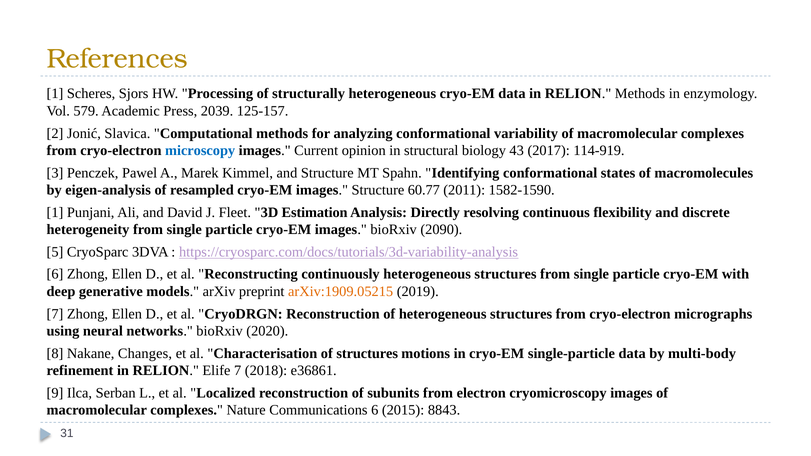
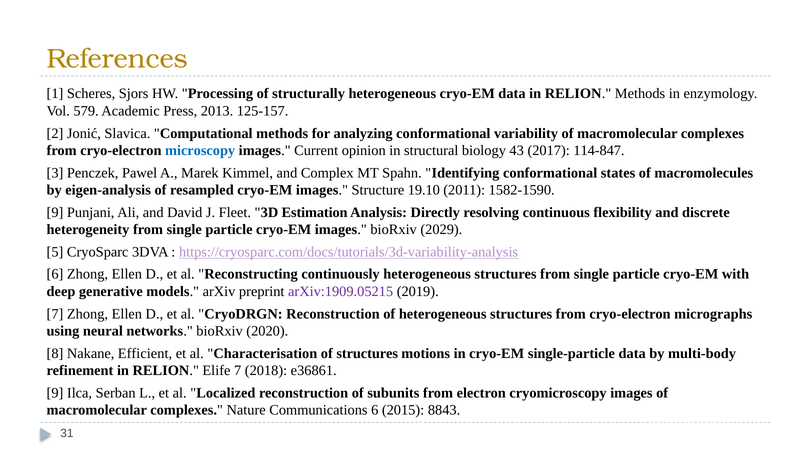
2039: 2039 -> 2013 (217, 111)
114-919: 114-919 -> 114-847 (599, 151)
and Structure: Structure -> Complex (327, 173)
60.77: 60.77 -> 19.10 (424, 190)
1: 1 -> 9 (55, 212)
2090: 2090 -> 2029 (441, 230)
arXiv:1909.05215 colour: orange -> purple (341, 292)
Changes: Changes -> Efficient (145, 353)
